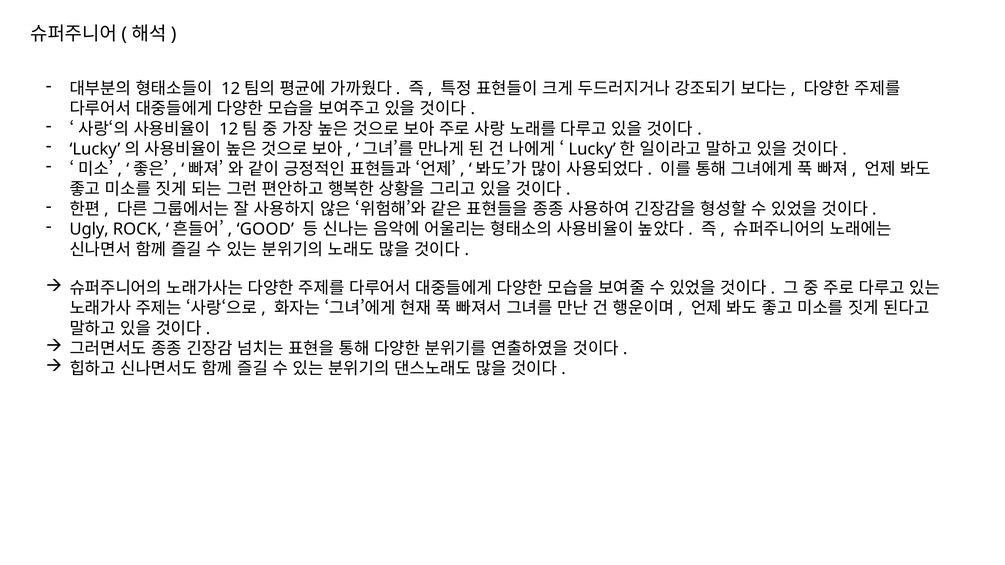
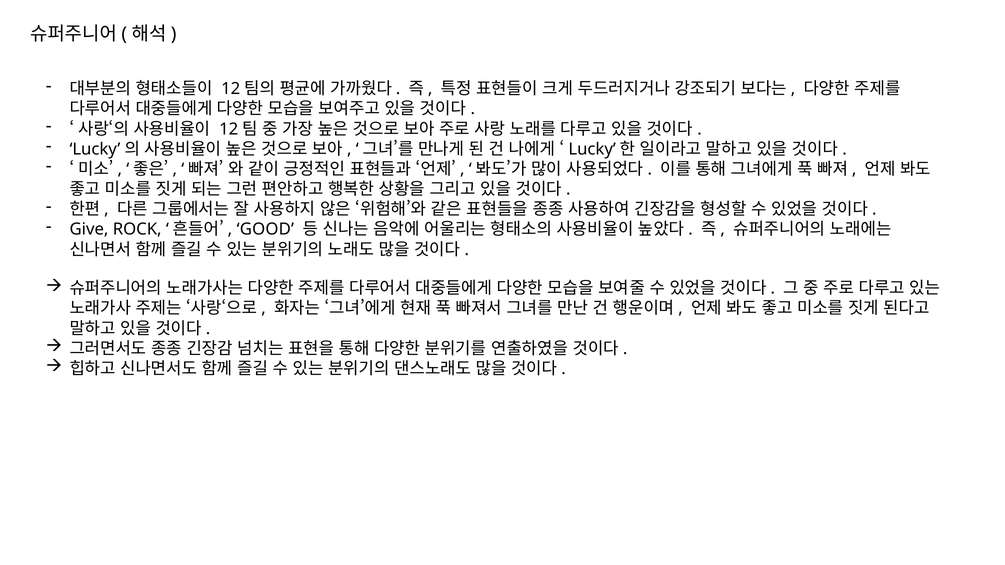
Ugly: Ugly -> Give (89, 230)
